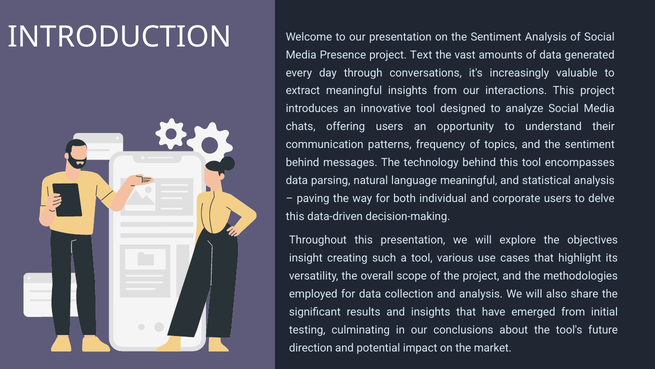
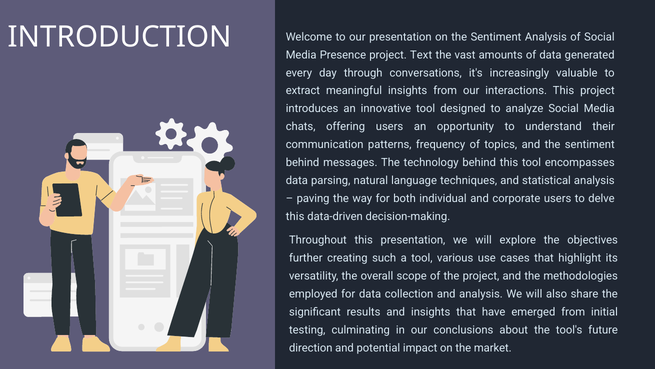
language meaningful: meaningful -> techniques (469, 180)
insight: insight -> further (306, 258)
